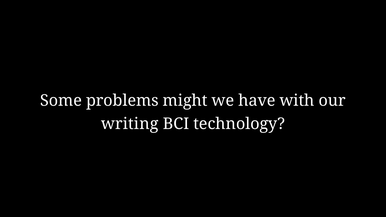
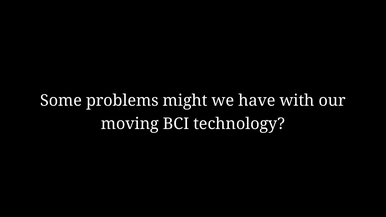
writing: writing -> moving (130, 124)
